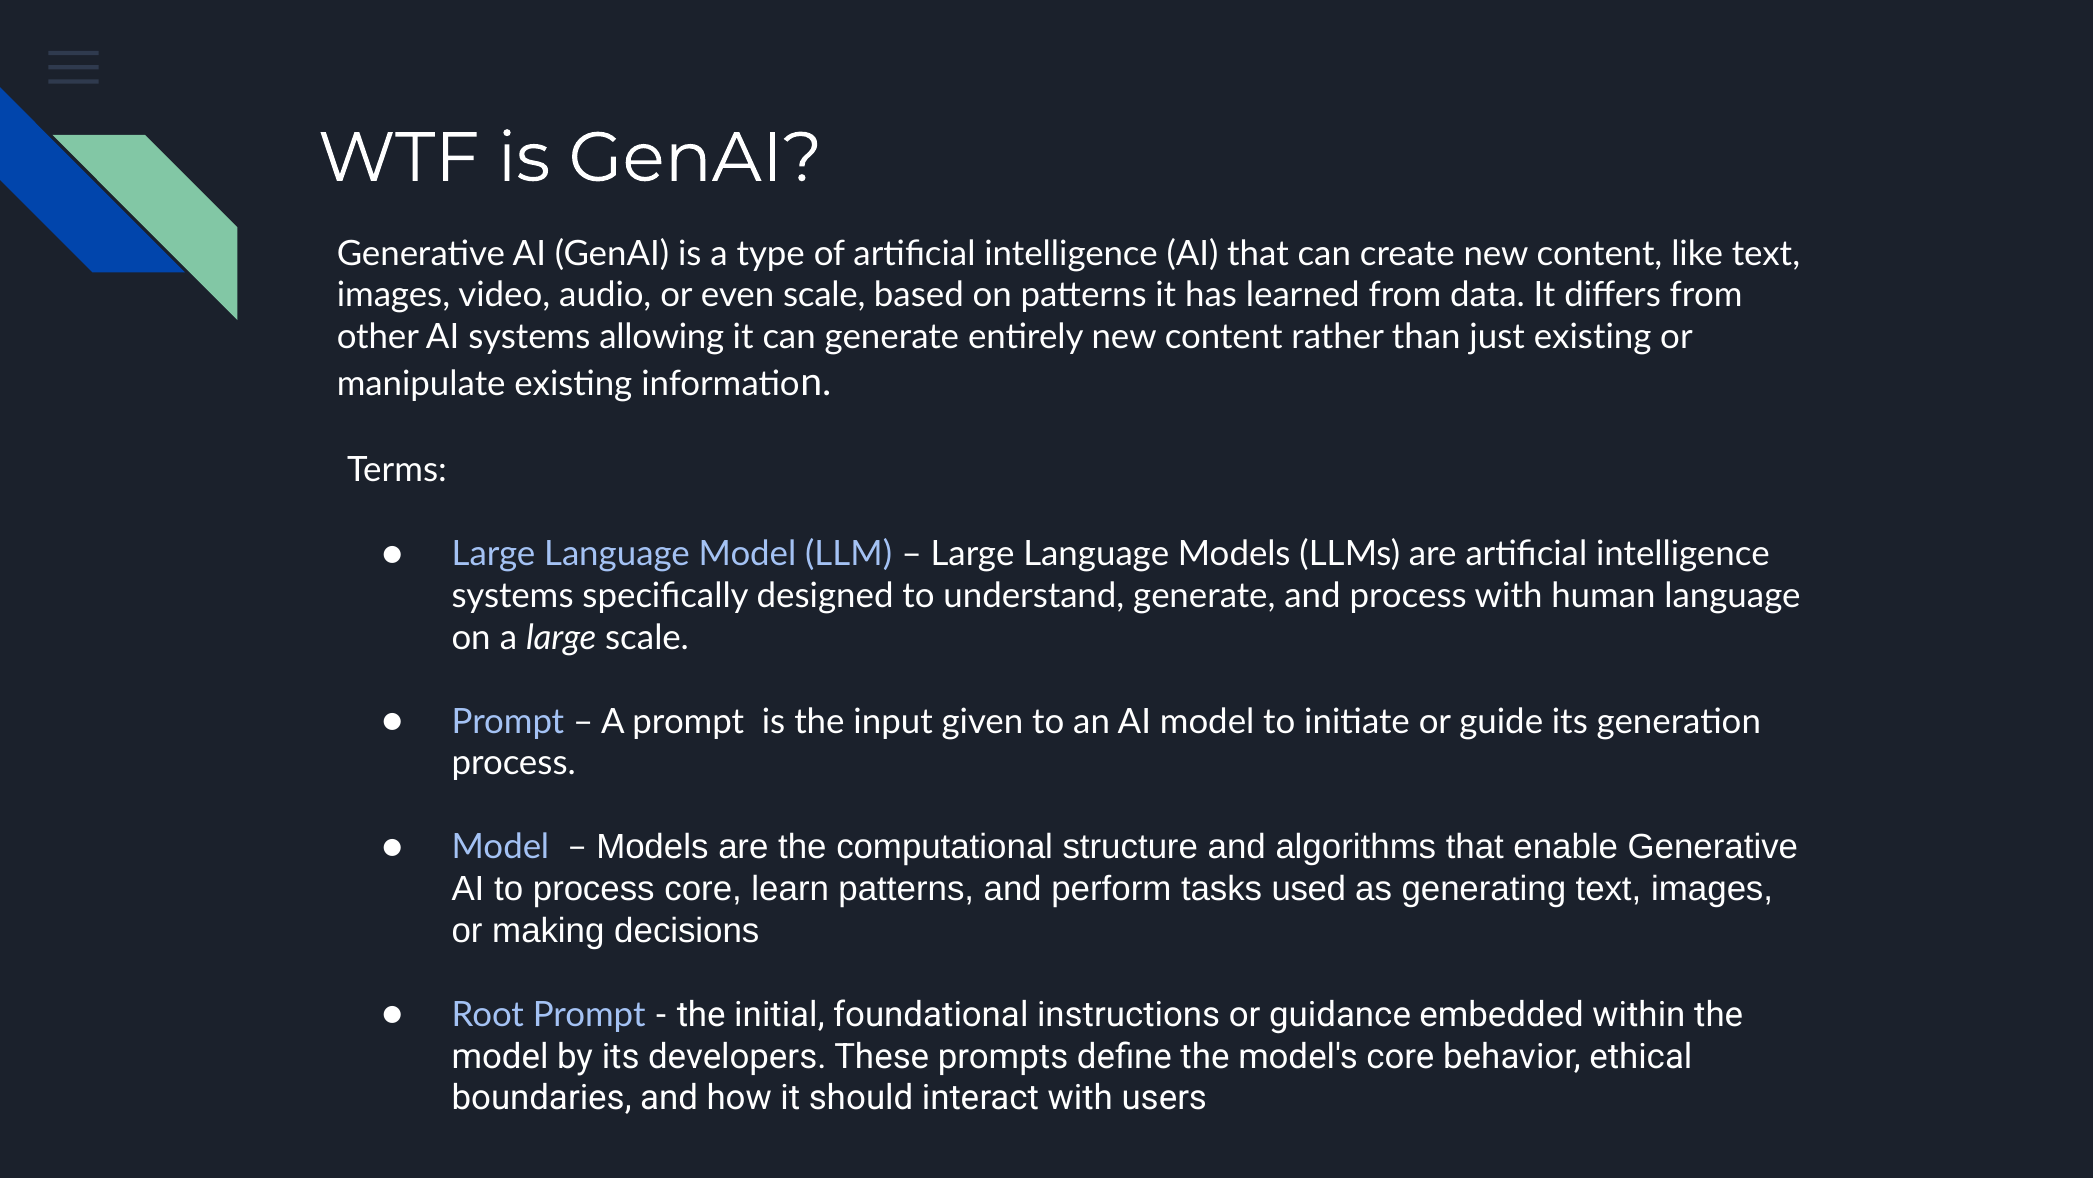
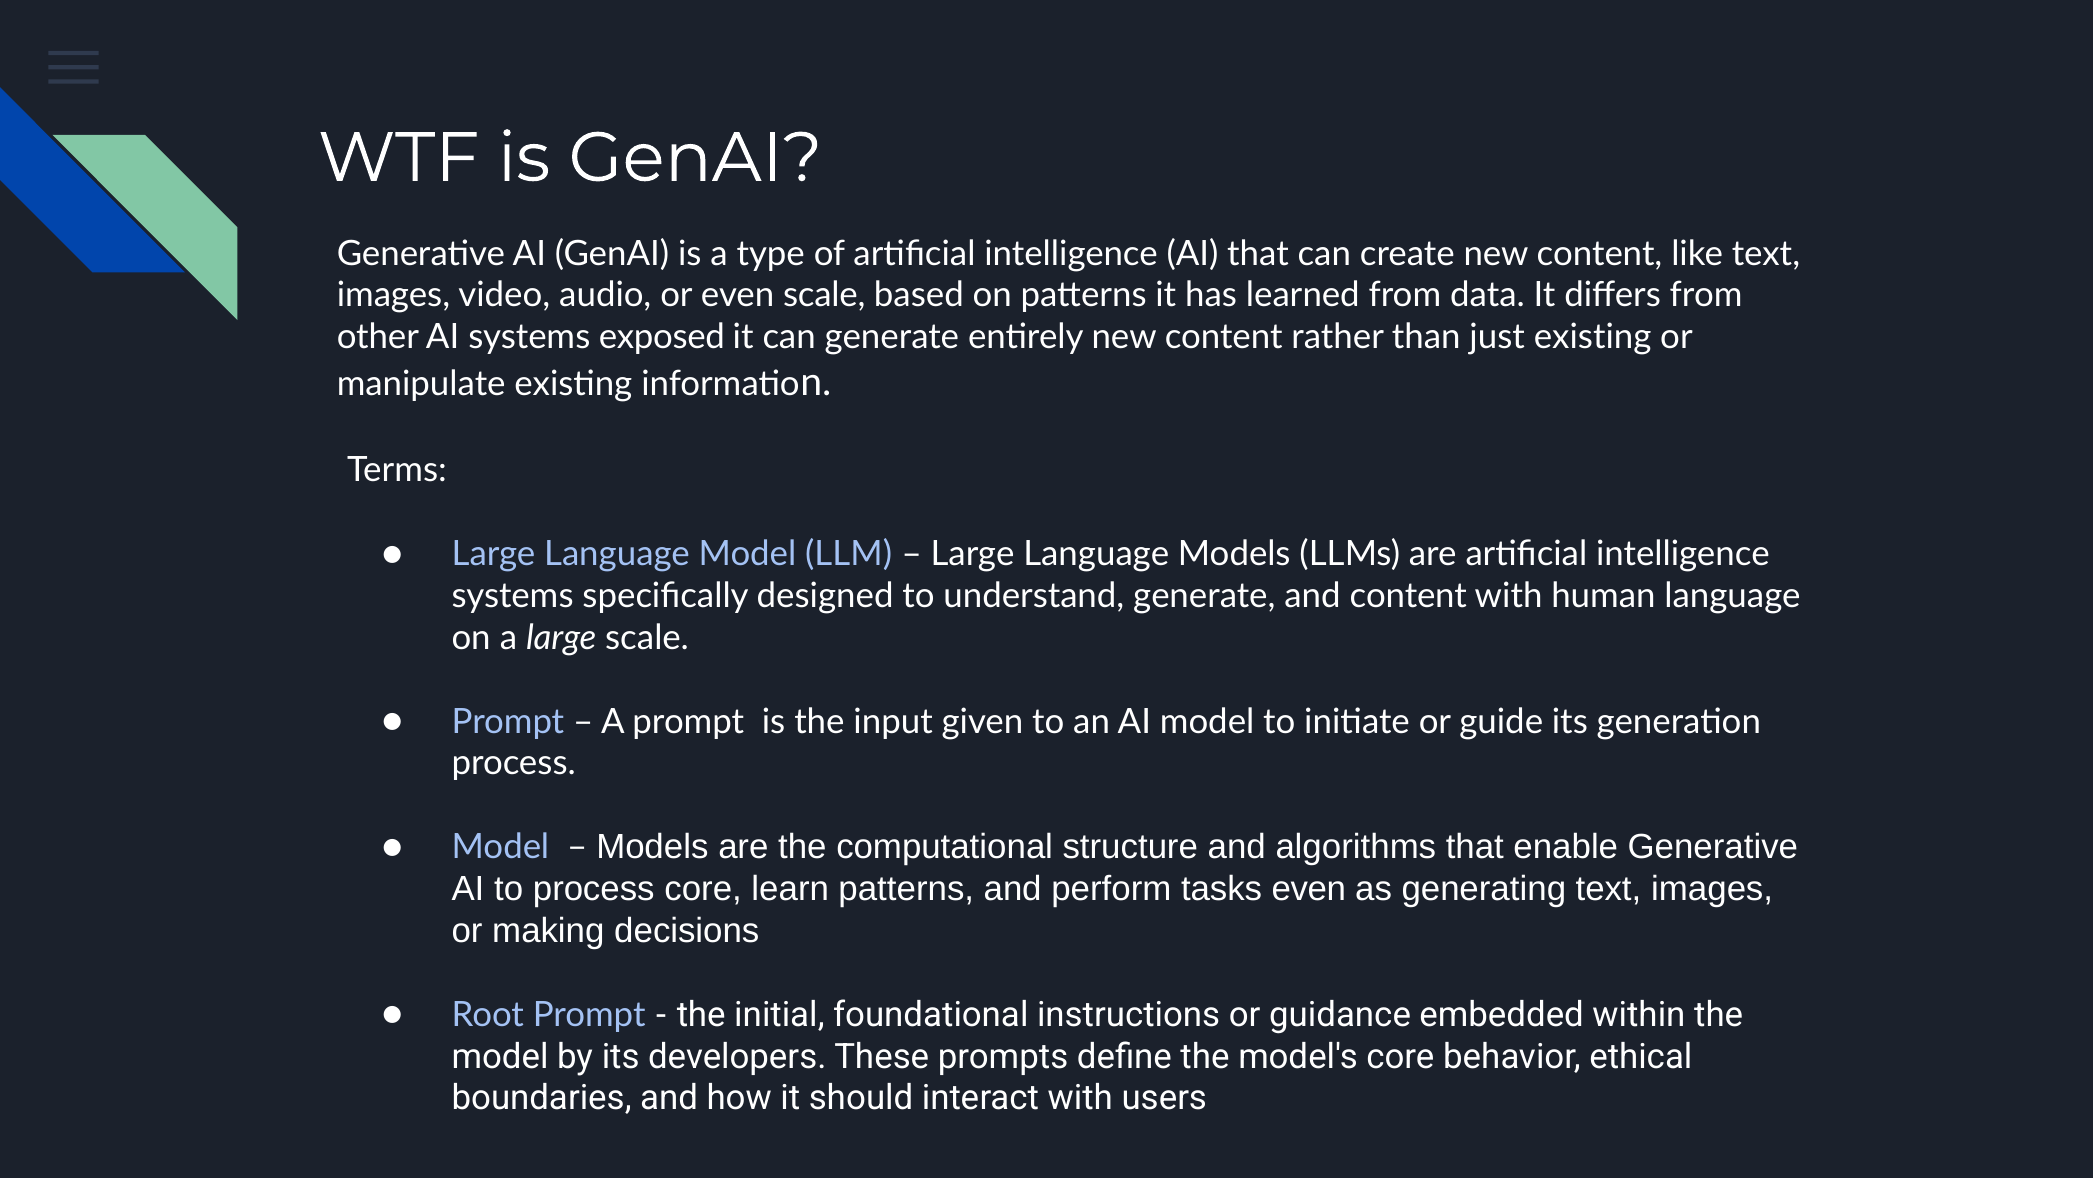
allowing: allowing -> exposed (662, 337)
and process: process -> content (1408, 596)
tasks used: used -> even (1309, 889)
